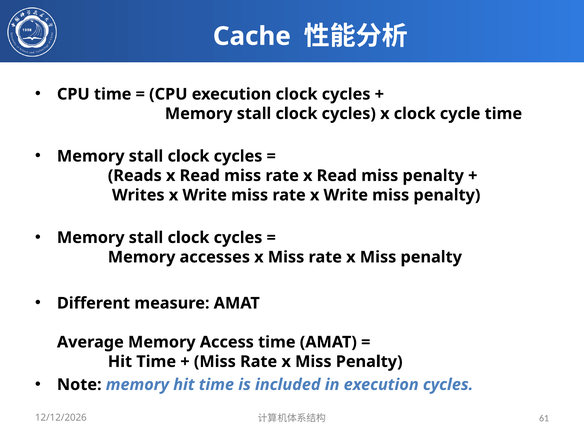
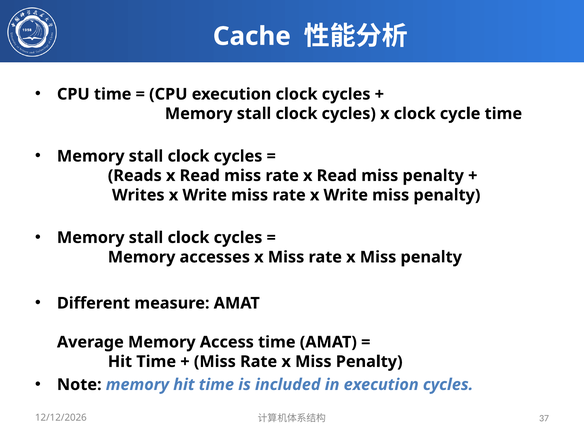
61: 61 -> 37 (544, 418)
